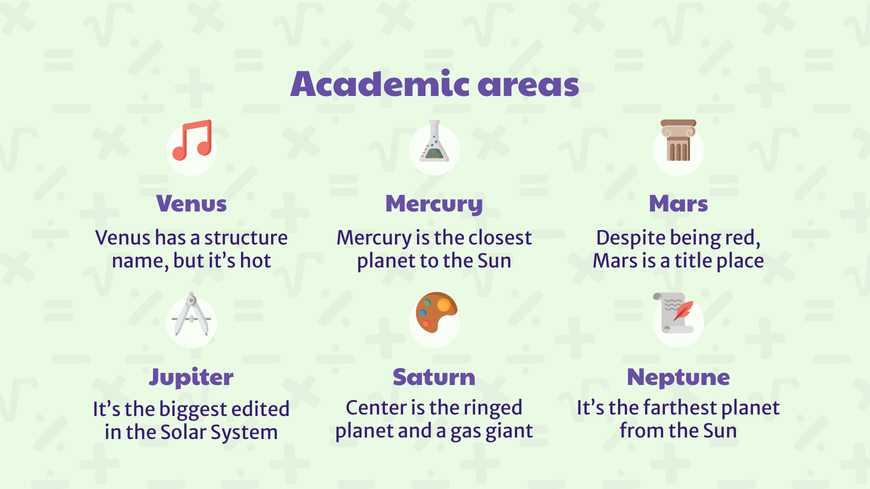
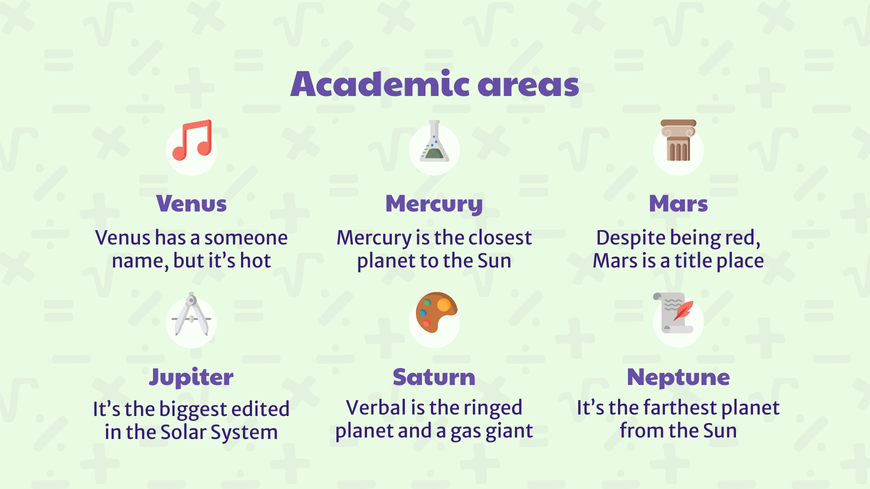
structure: structure -> someone (246, 239)
Center: Center -> Verbal (376, 409)
